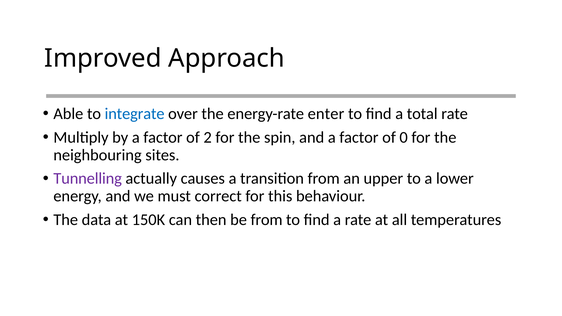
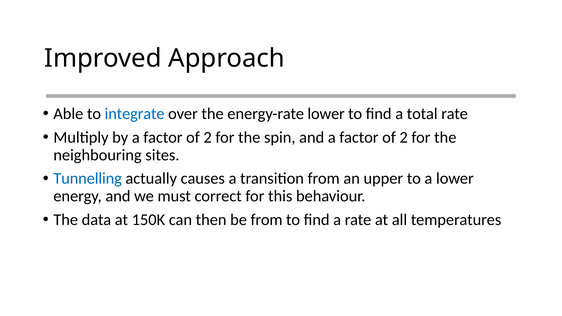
energy-rate enter: enter -> lower (326, 114)
0: 0 -> 2 (404, 137)
Tunnelling colour: purple -> blue (88, 179)
